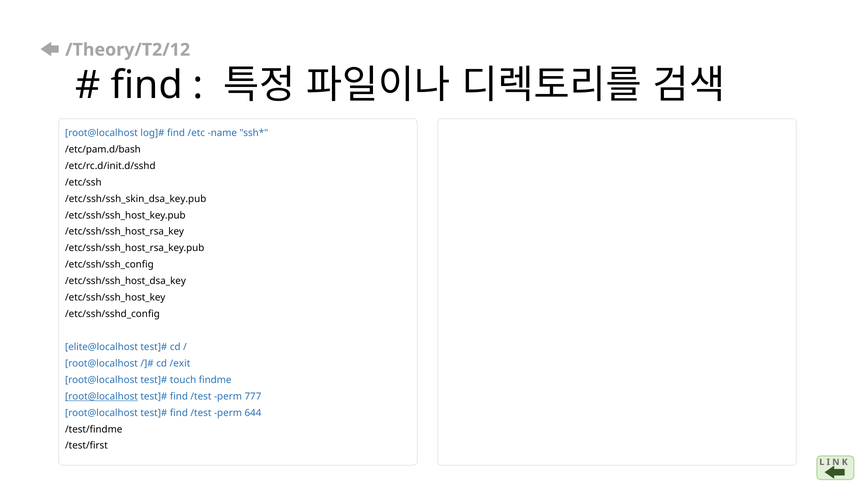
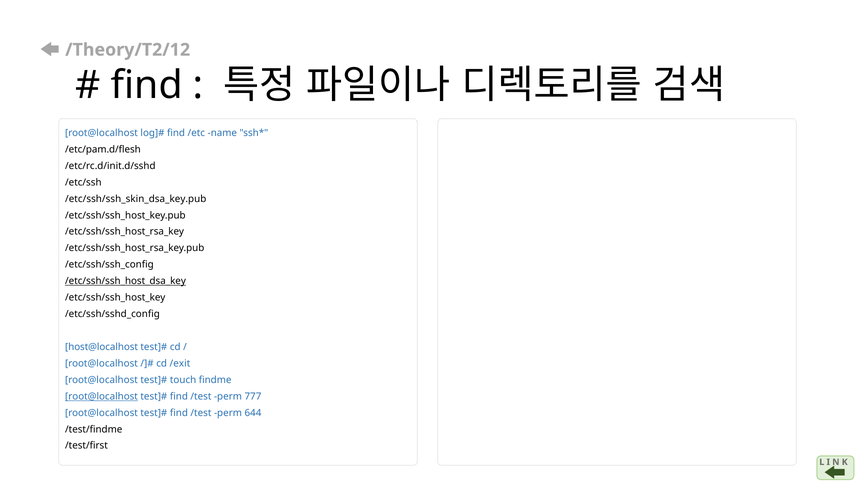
/etc/pam.d/bash: /etc/pam.d/bash -> /etc/pam.d/flesh (103, 149)
/etc/ssh/ssh_host_dsa_key underline: none -> present (125, 281)
elite@localhost: elite@localhost -> host@localhost (102, 347)
